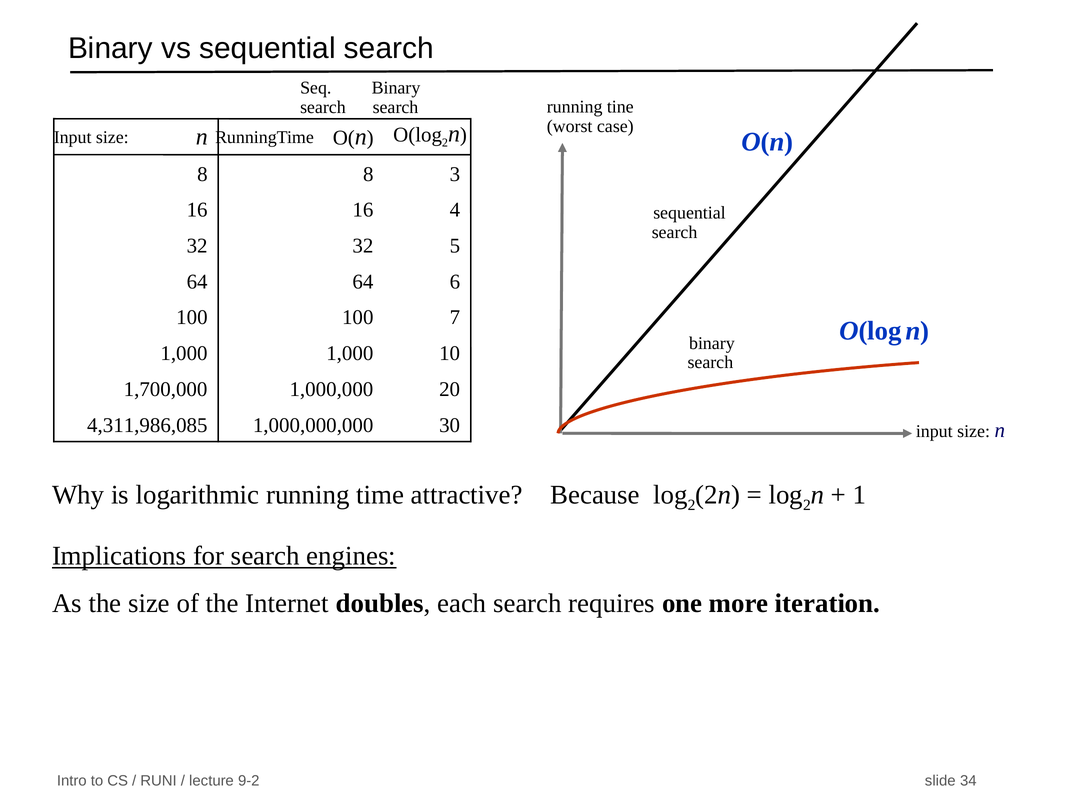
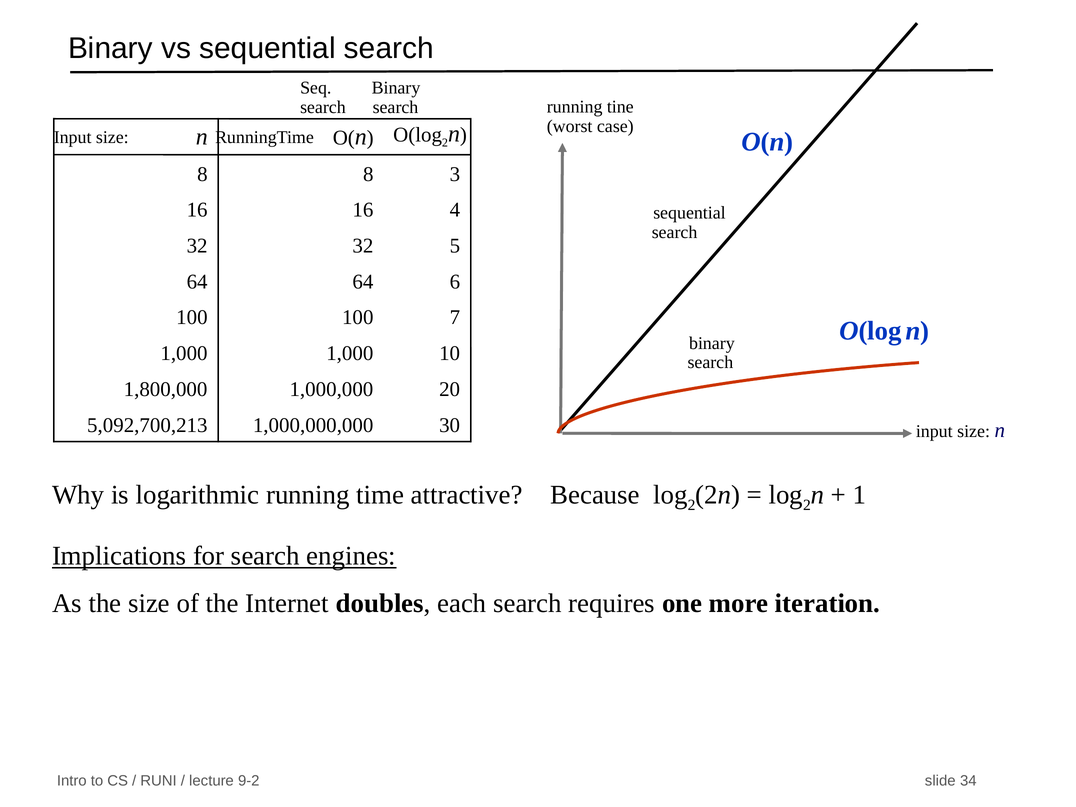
1,700,000: 1,700,000 -> 1,800,000 (166, 389)
4,311,986,085: 4,311,986,085 -> 5,092,700,213 (147, 425)
